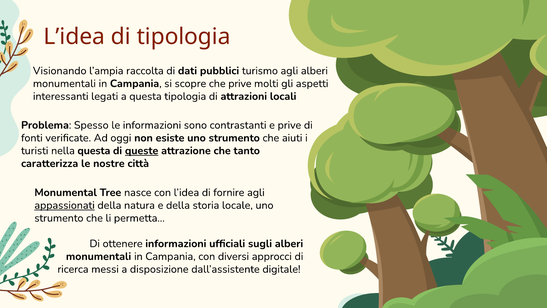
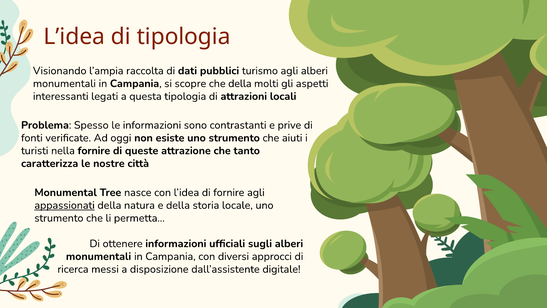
che prive: prive -> della (240, 83)
nella questa: questa -> fornire (94, 151)
queste underline: present -> none (142, 151)
